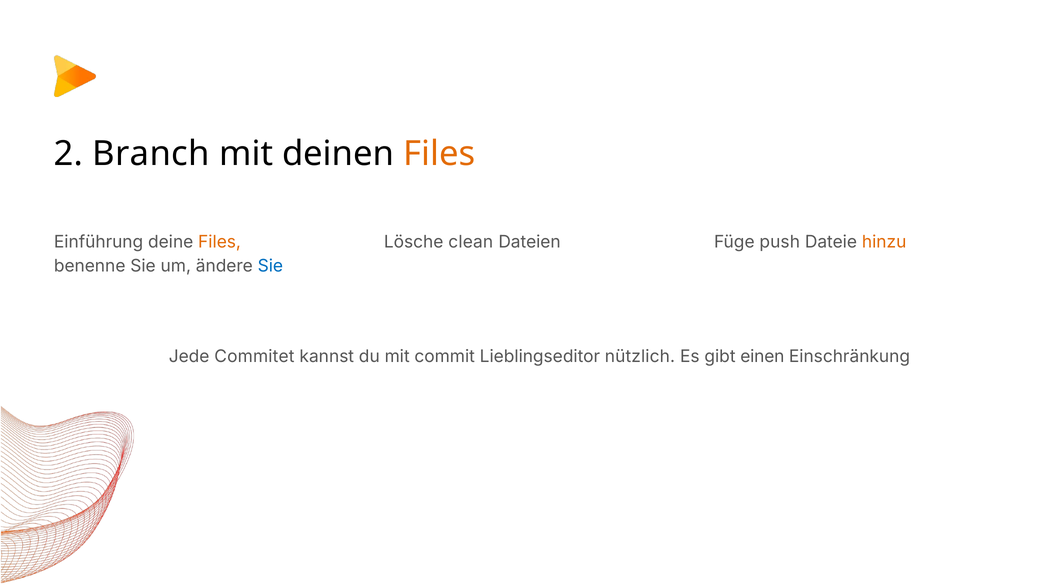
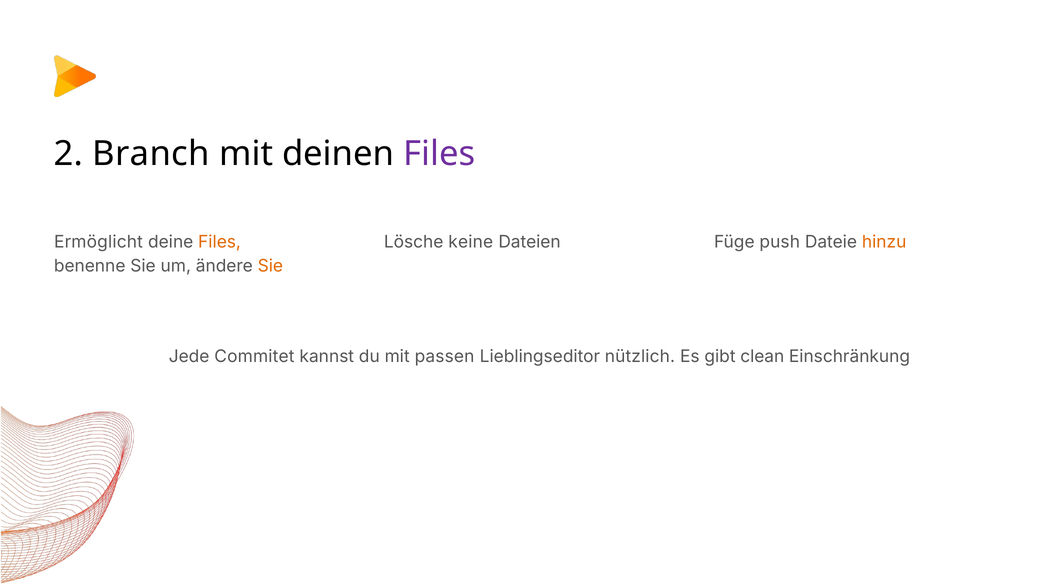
Files colour: orange -> purple (439, 154)
Einführung: Einführung -> Ermöglicht (98, 242)
clean: clean -> keine (471, 242)
Sie colour: blue -> orange (270, 266)
commit: commit -> passen (445, 357)
einen: einen -> clean (762, 357)
